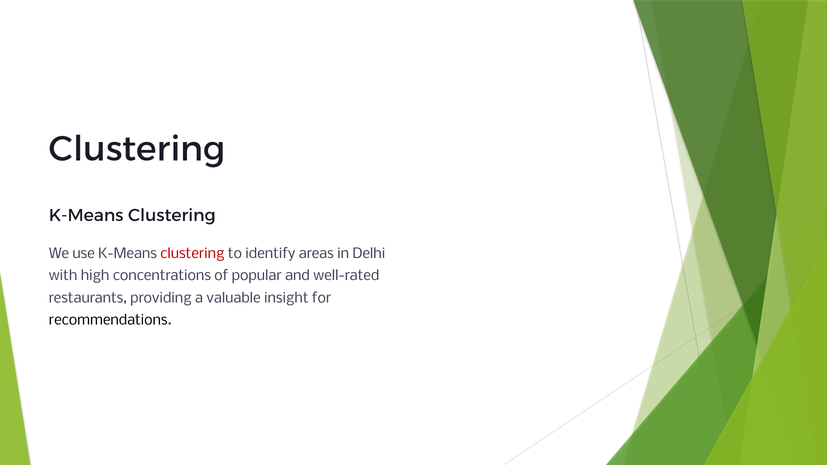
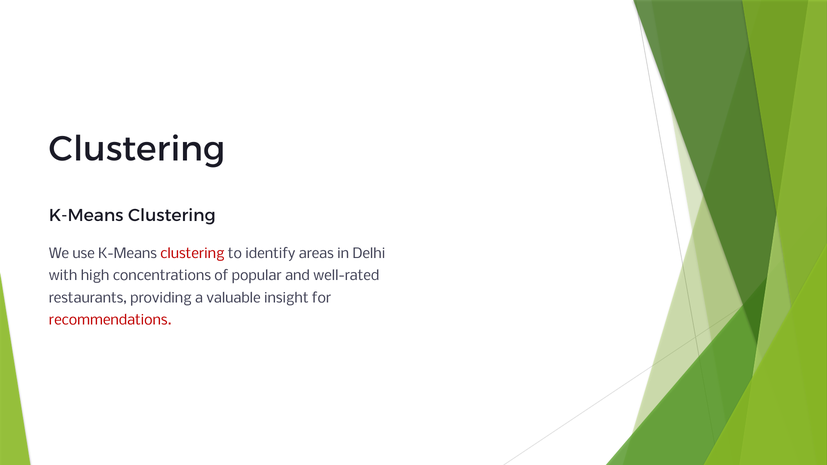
recommendations colour: black -> red (110, 321)
